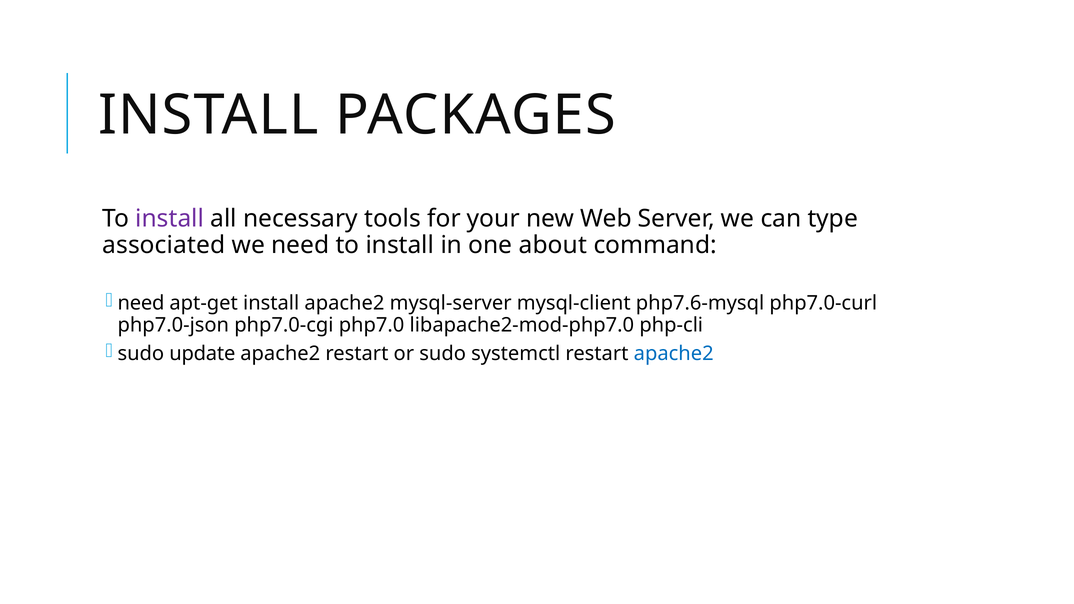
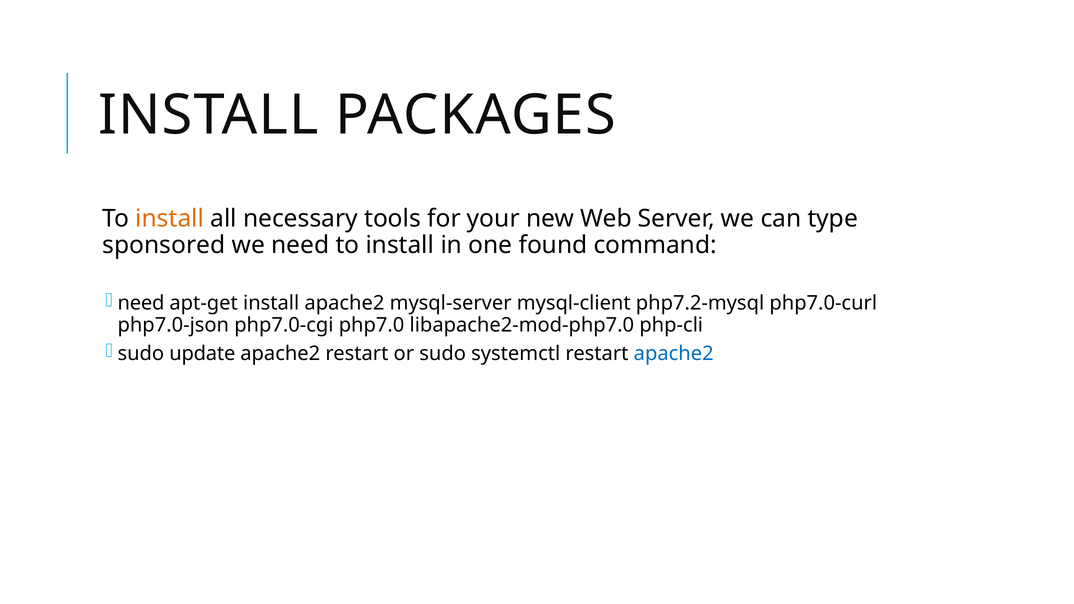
install colour: purple -> orange (170, 219)
associated: associated -> sponsored (164, 245)
about: about -> found (553, 245)
php7.6-mysql: php7.6-mysql -> php7.2-mysql (700, 303)
